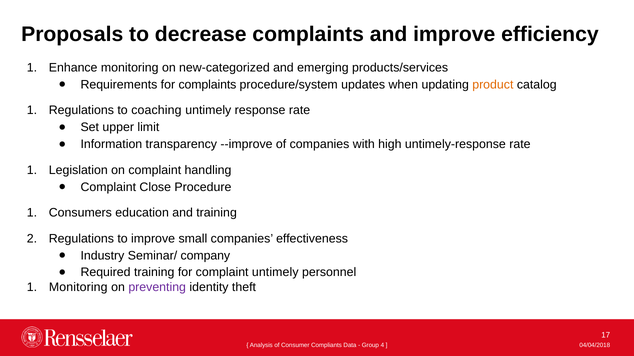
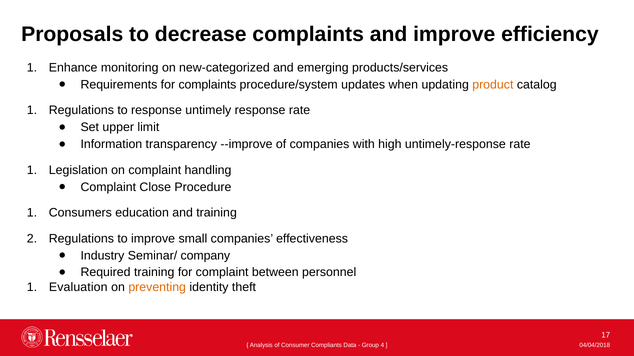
to coaching: coaching -> response (156, 111)
complaint untimely: untimely -> between (275, 273)
Monitoring: Monitoring -> Evaluation (78, 288)
preventing colour: purple -> orange (157, 288)
